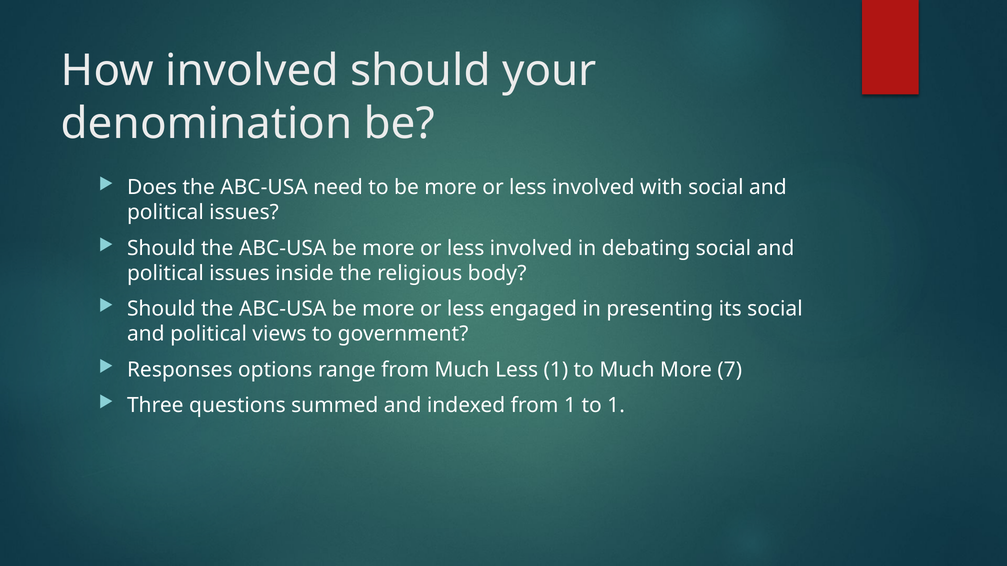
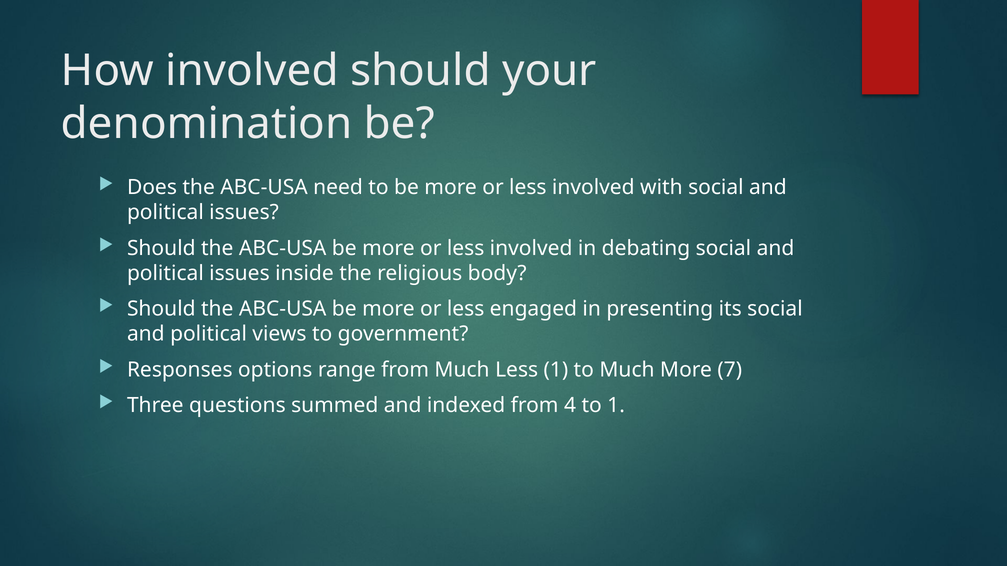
from 1: 1 -> 4 (570, 406)
